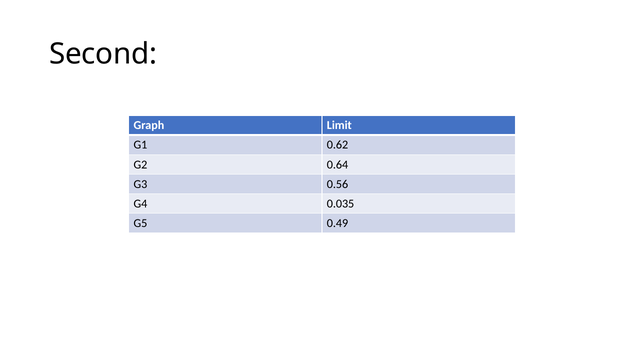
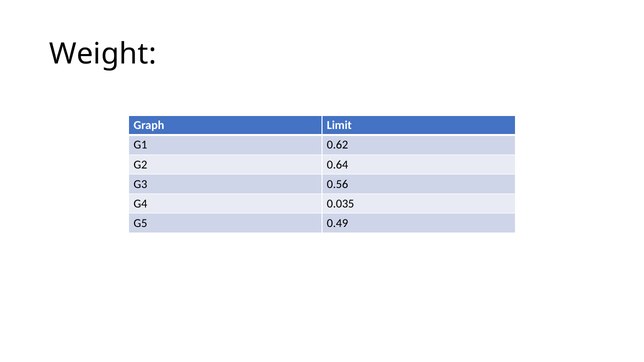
Second: Second -> Weight (103, 54)
